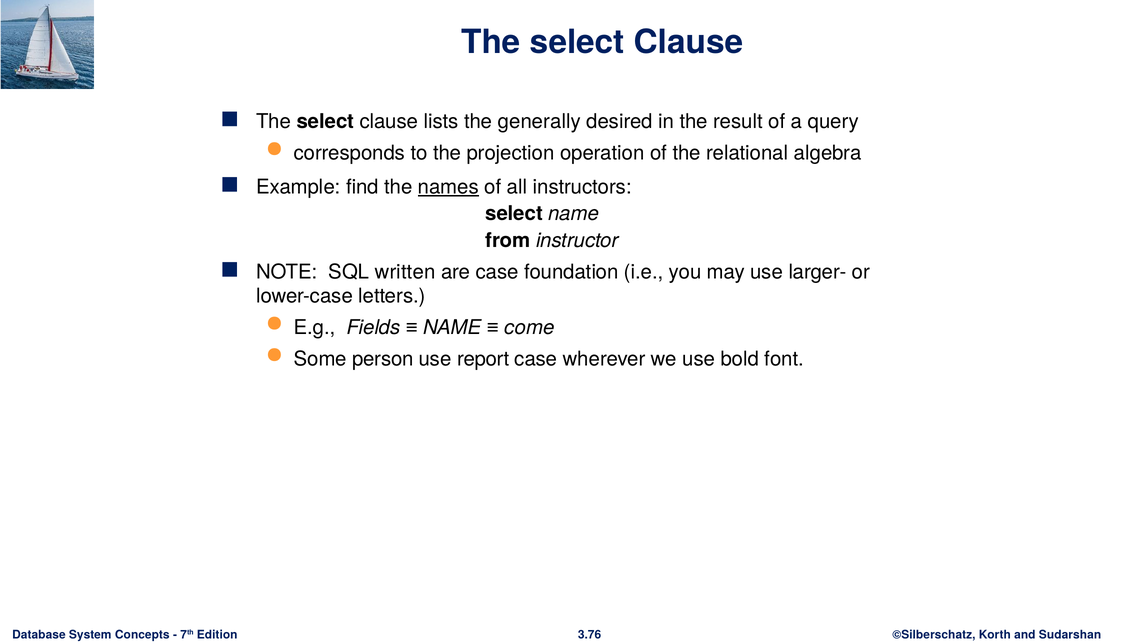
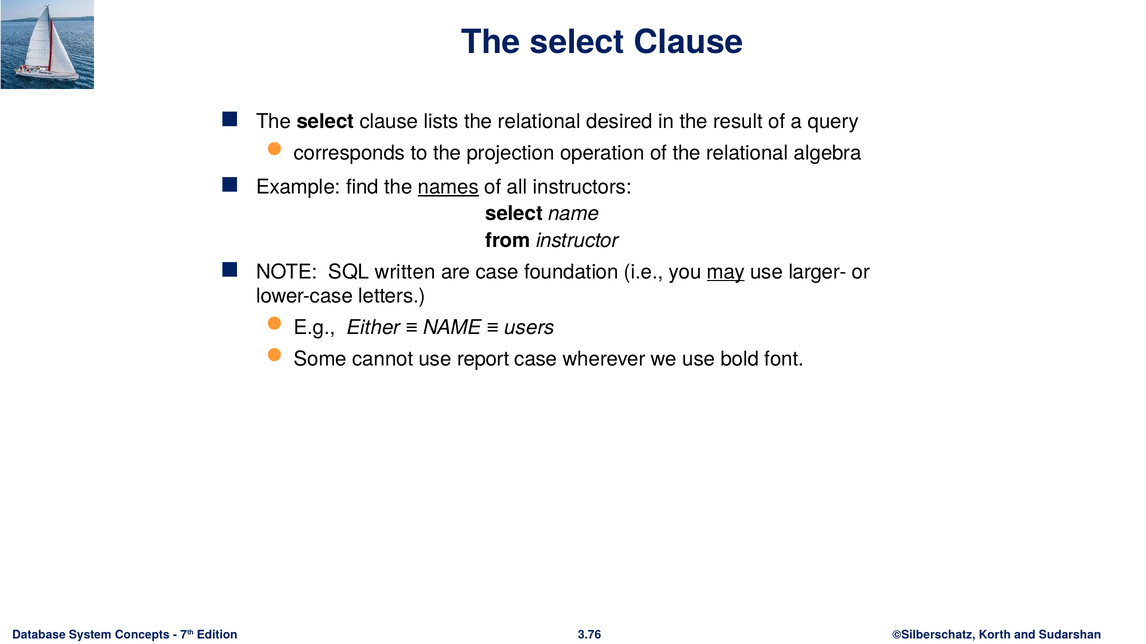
lists the generally: generally -> relational (539, 122)
may underline: none -> present (726, 272)
Fields: Fields -> Either (373, 328)
come: come -> users (529, 328)
person: person -> cannot (383, 359)
